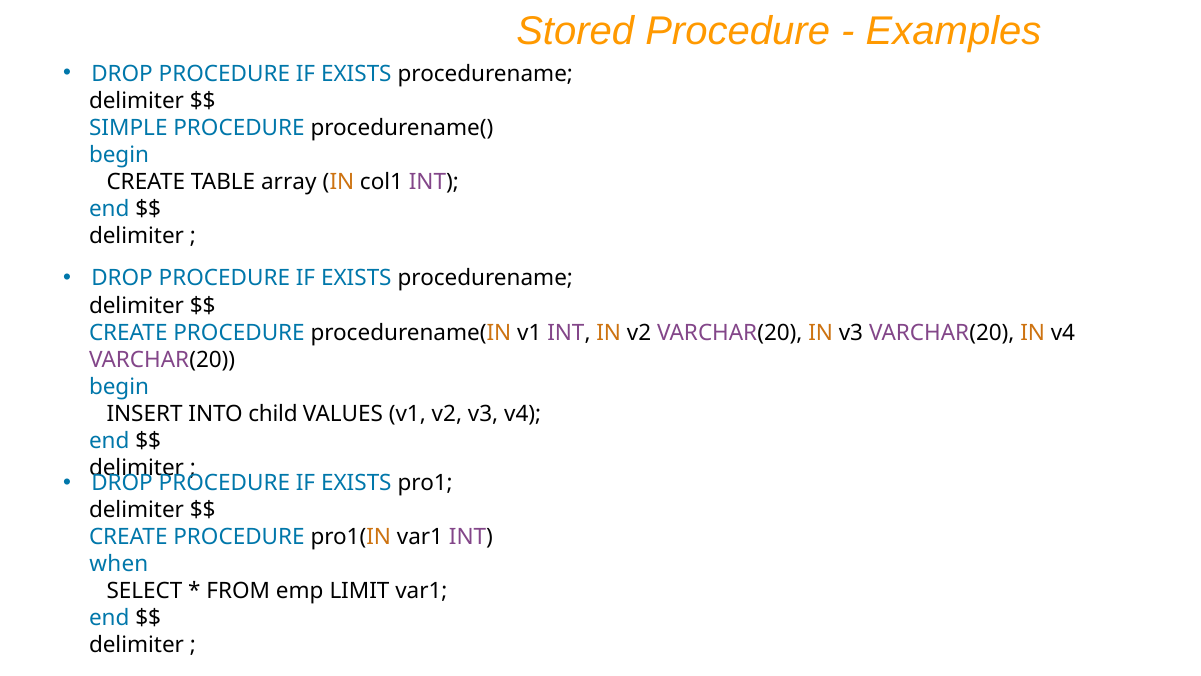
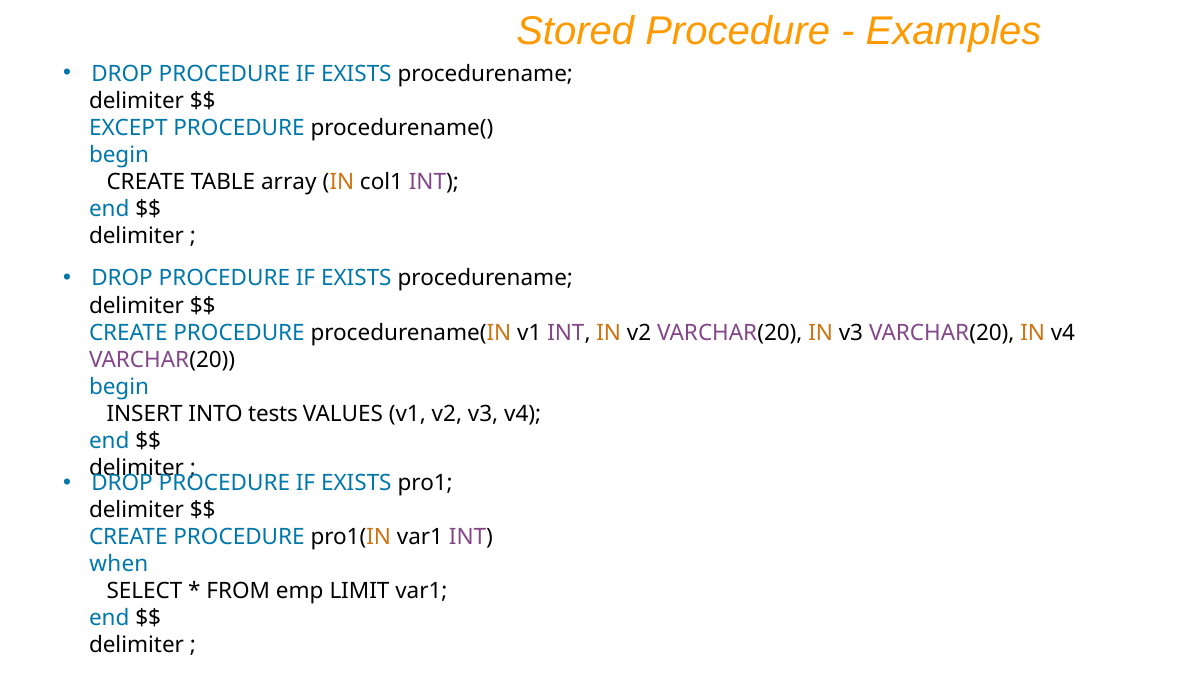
SIMPLE: SIMPLE -> EXCEPT (128, 128)
child: child -> tests (273, 413)
